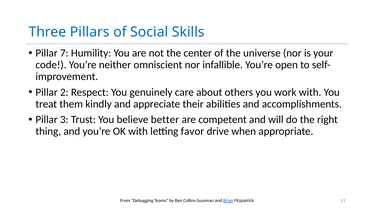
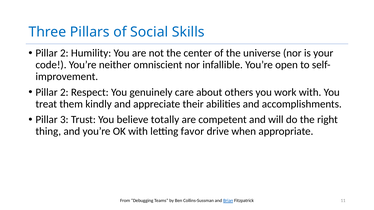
7: 7 -> 2 (64, 53)
better: better -> totally (165, 120)
